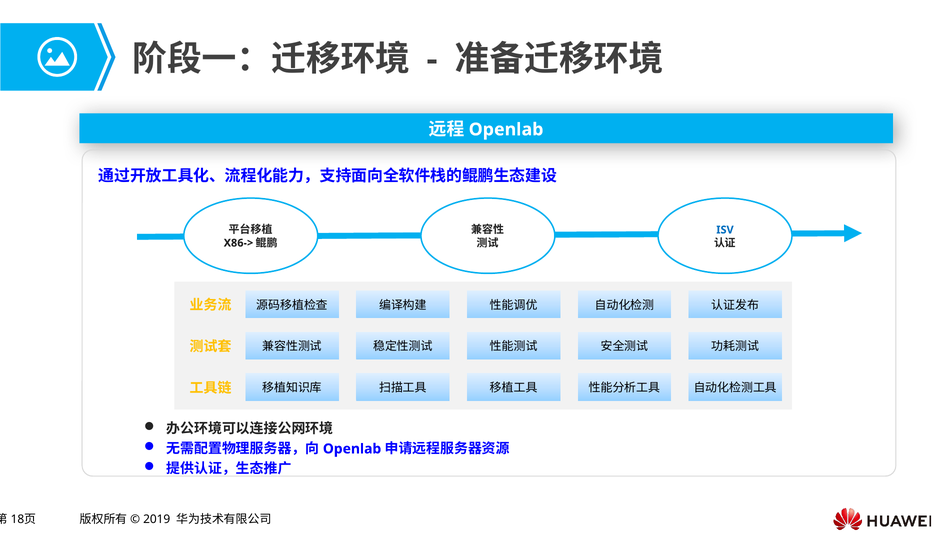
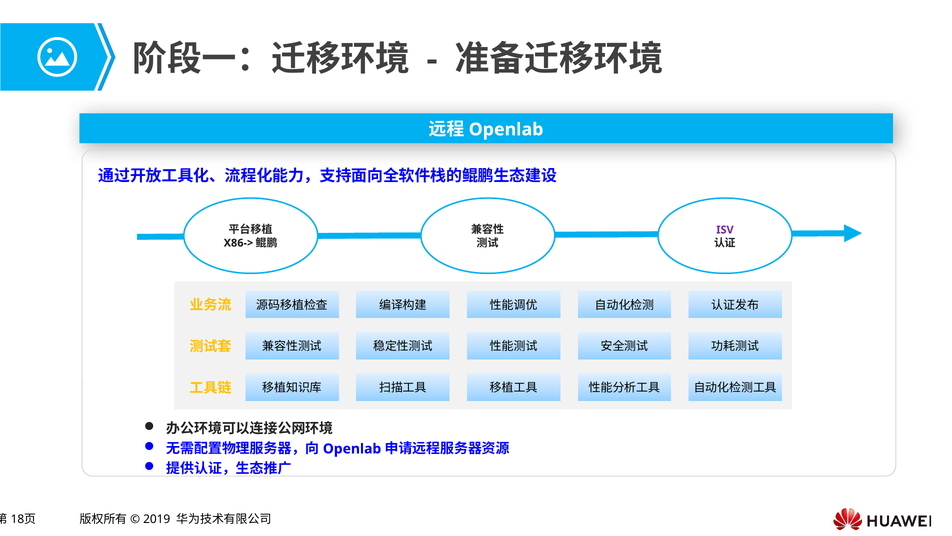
ISV colour: blue -> purple (725, 230)
